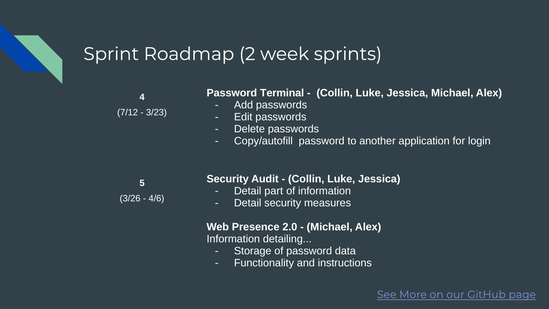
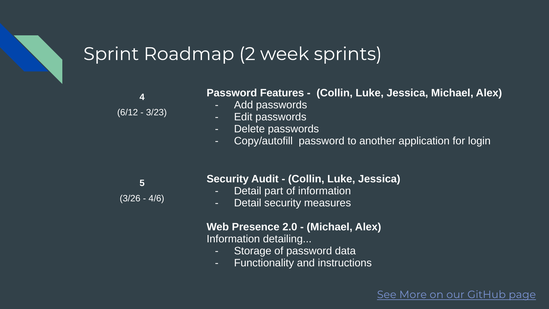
Terminal: Terminal -> Features (282, 93)
7/12: 7/12 -> 6/12 (128, 112)
